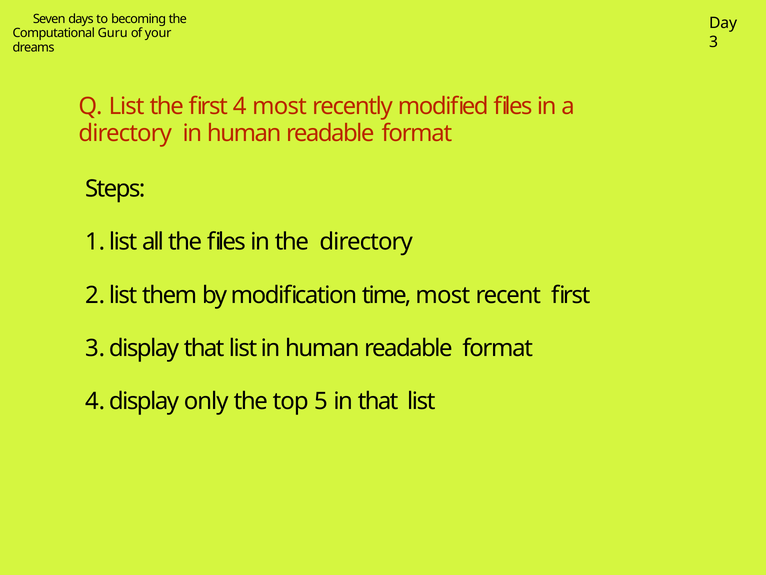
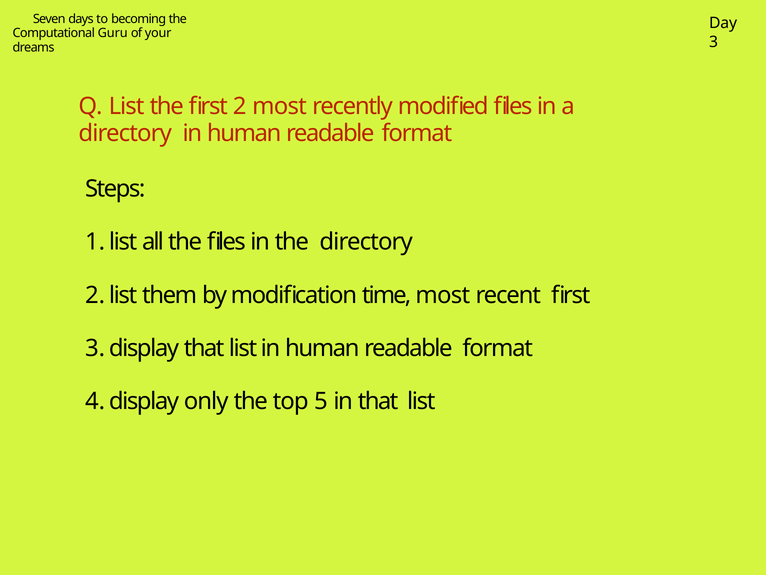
4: 4 -> 2 (240, 106)
